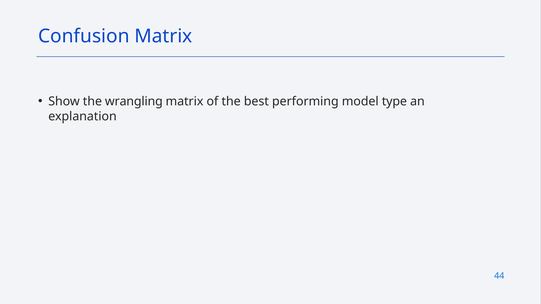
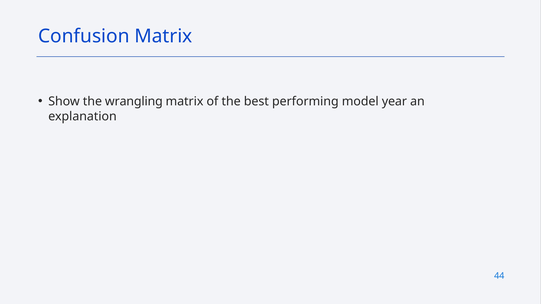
type: type -> year (394, 102)
